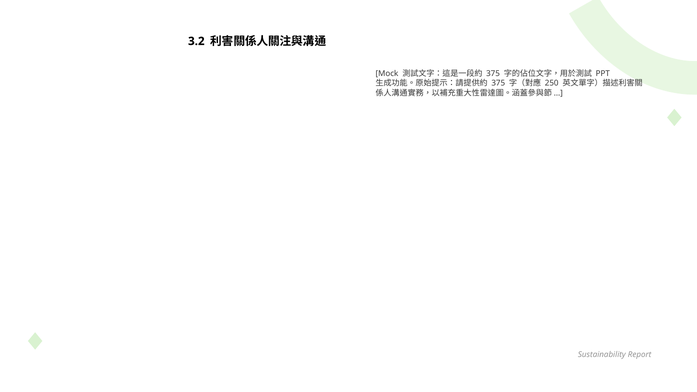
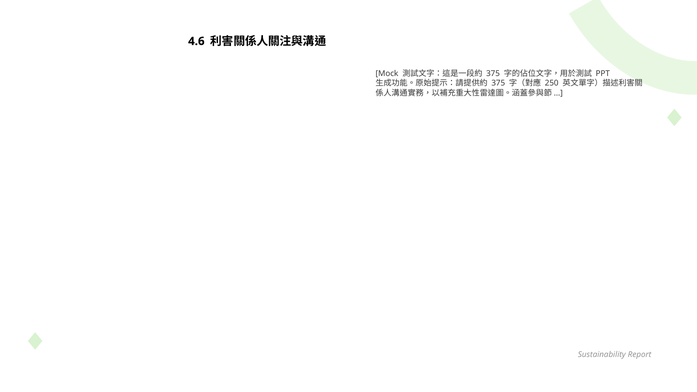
3.2: 3.2 -> 4.6 (196, 41)
